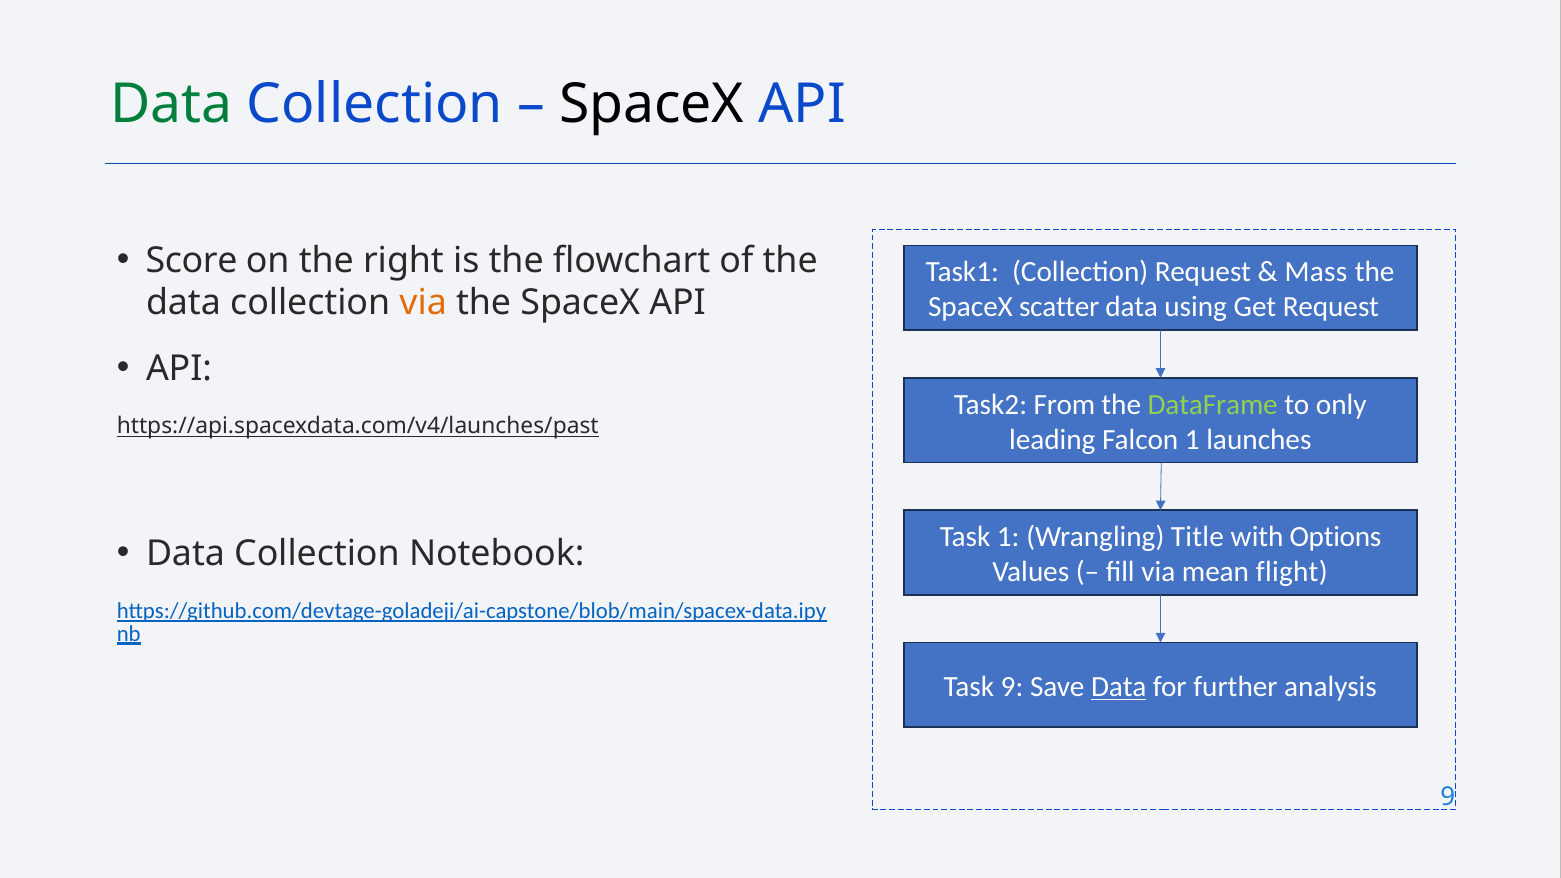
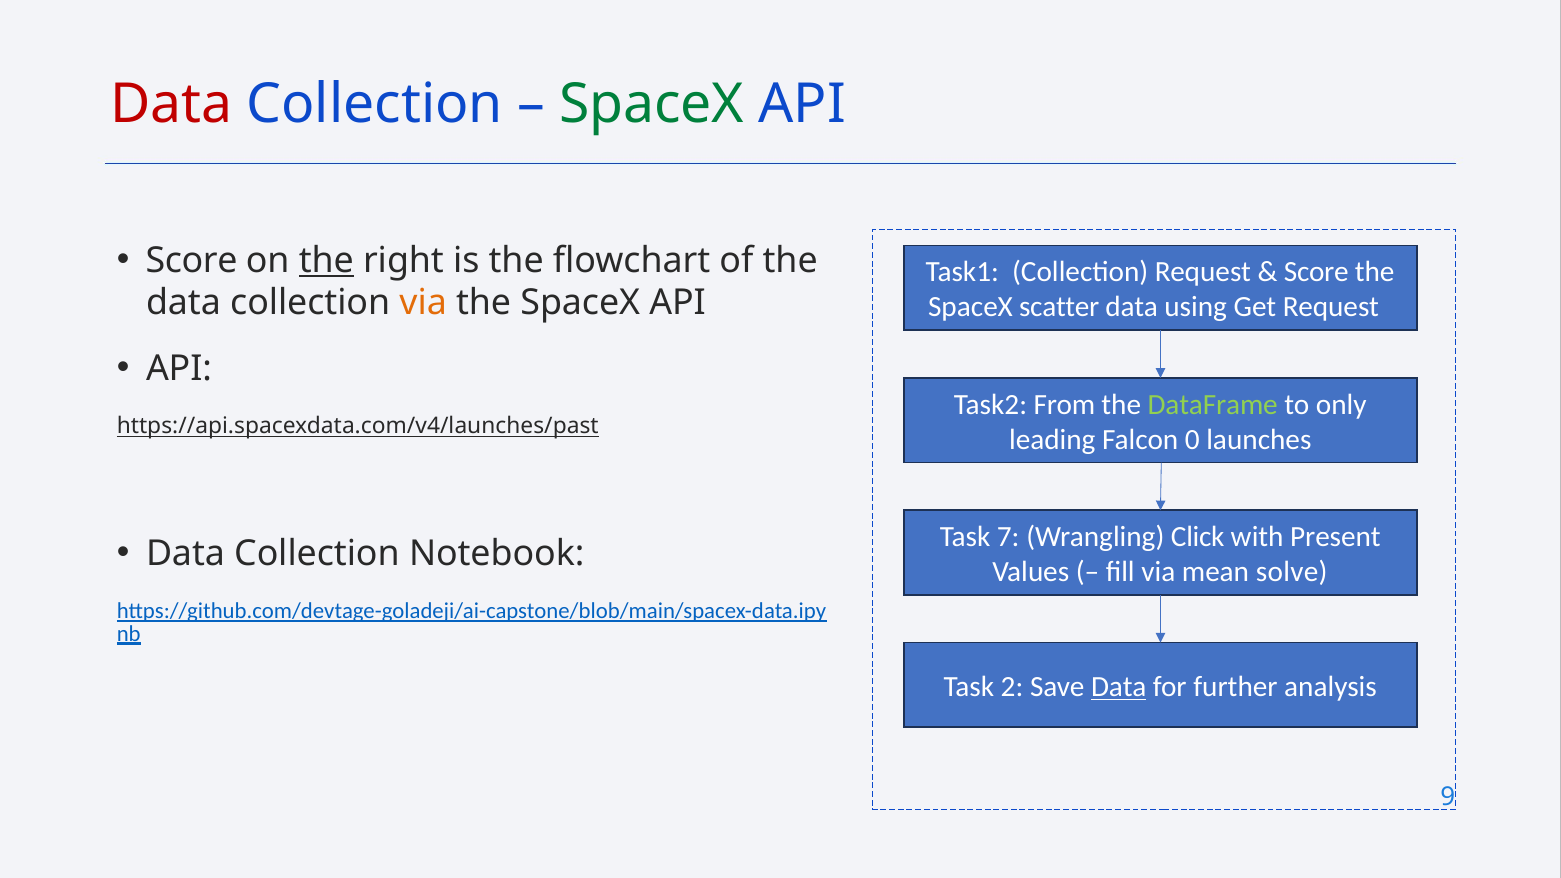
Data colour: green -> red (171, 104)
SpaceX colour: black -> green (652, 104)
the underline: none -> present (326, 260)
Mass: Mass -> Score (1316, 272)
Falcon 1: 1 -> 0 (1192, 440)
Task 1: 1 -> 7 (1008, 537)
Title: Title -> Click (1198, 537)
Options: Options -> Present (1335, 537)
flight: flight -> solve (1292, 572)
Task 9: 9 -> 2 (1012, 687)
